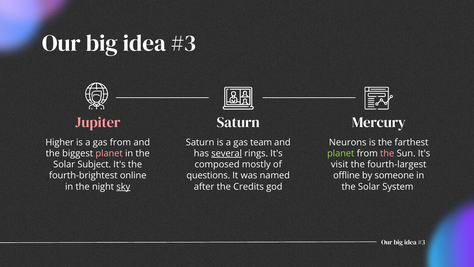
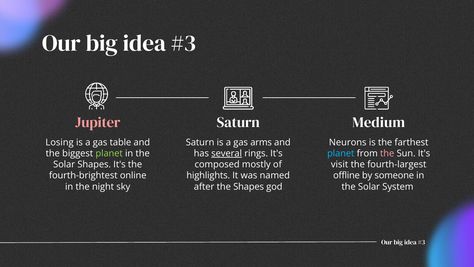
Mercury: Mercury -> Medium (379, 122)
Higher: Higher -> Losing (60, 142)
gas from: from -> table (120, 142)
team: team -> arms (261, 142)
planet colour: pink -> light green (109, 153)
planet colour: light green -> light blue (341, 153)
Solar Subject: Subject -> Shapes (94, 164)
questions: questions -> highlights (208, 175)
sky underline: present -> none (123, 186)
the Credits: Credits -> Shapes (249, 186)
